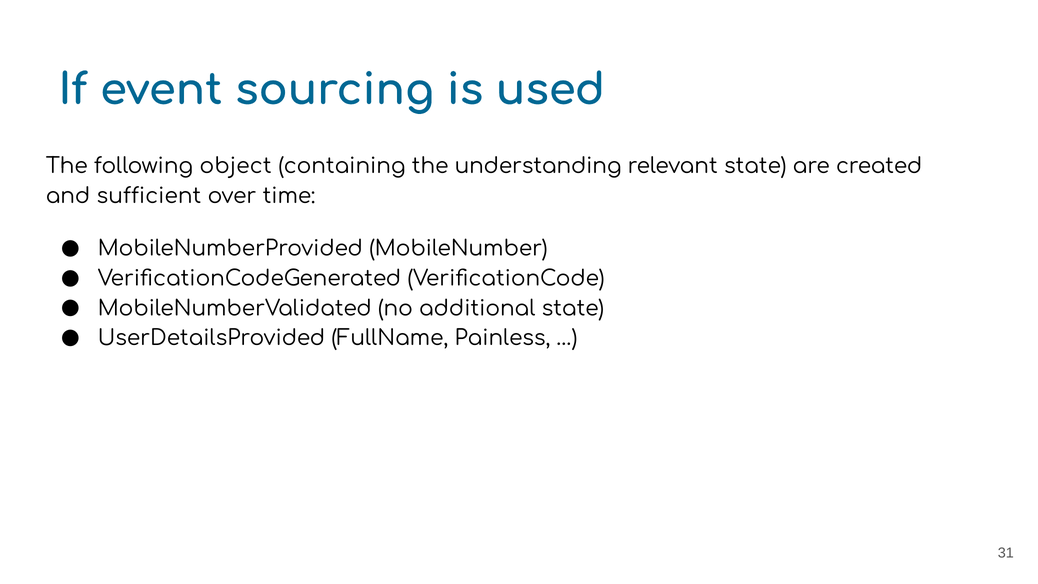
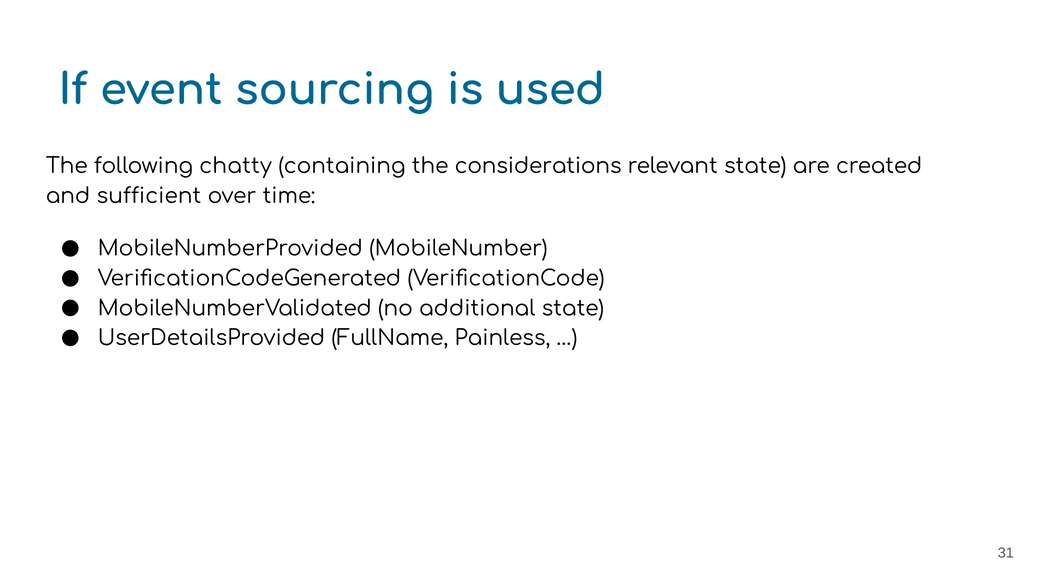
object: object -> chatty (236, 166)
understanding: understanding -> considerations (538, 166)
